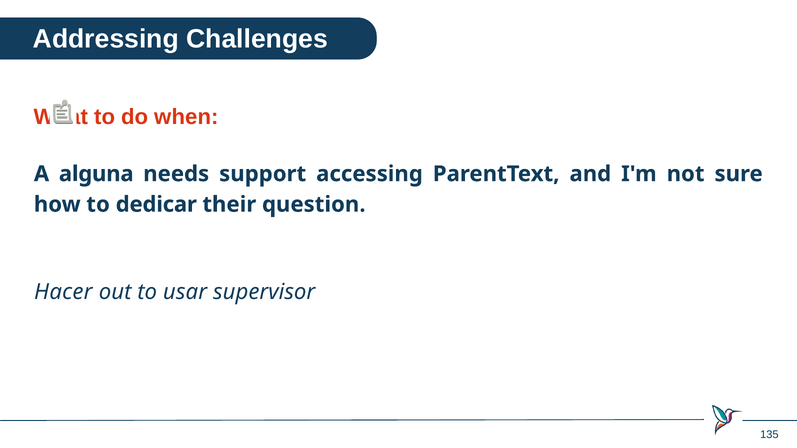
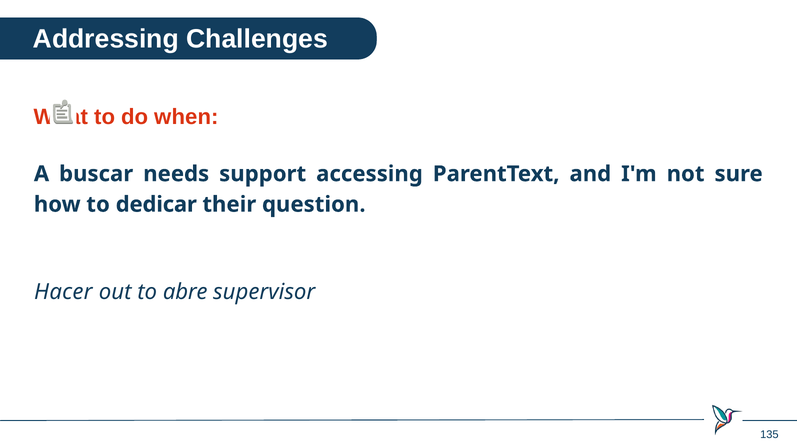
alguna: alguna -> buscar (96, 174)
usar: usar -> abre (185, 292)
